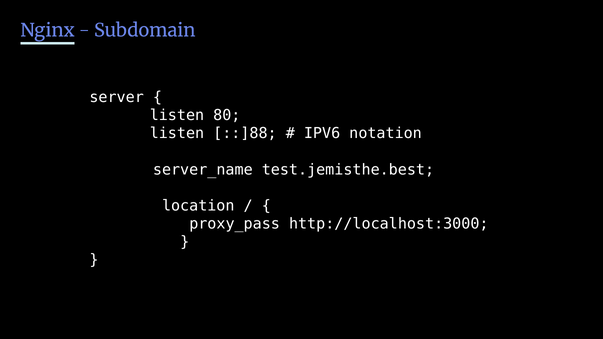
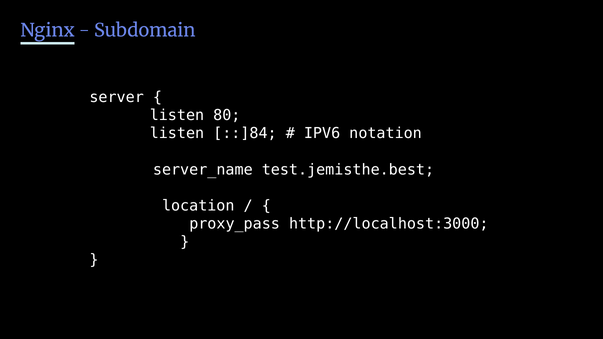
::]88: ::]88 -> ::]84 (245, 134)
